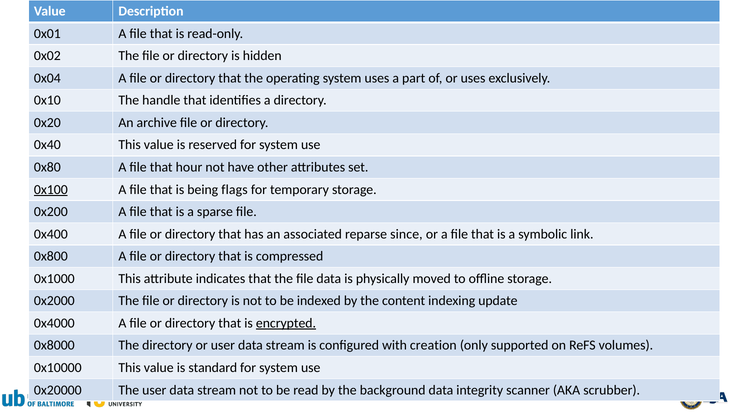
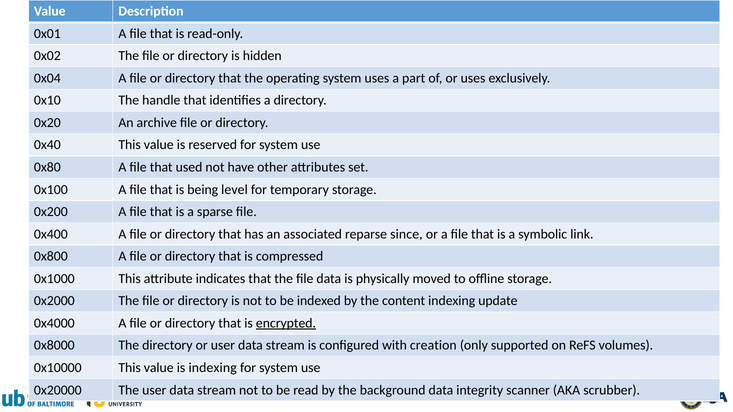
hour: hour -> used (189, 167)
0x100 underline: present -> none (51, 190)
flags: flags -> level (235, 190)
is standard: standard -> indexing (213, 368)
